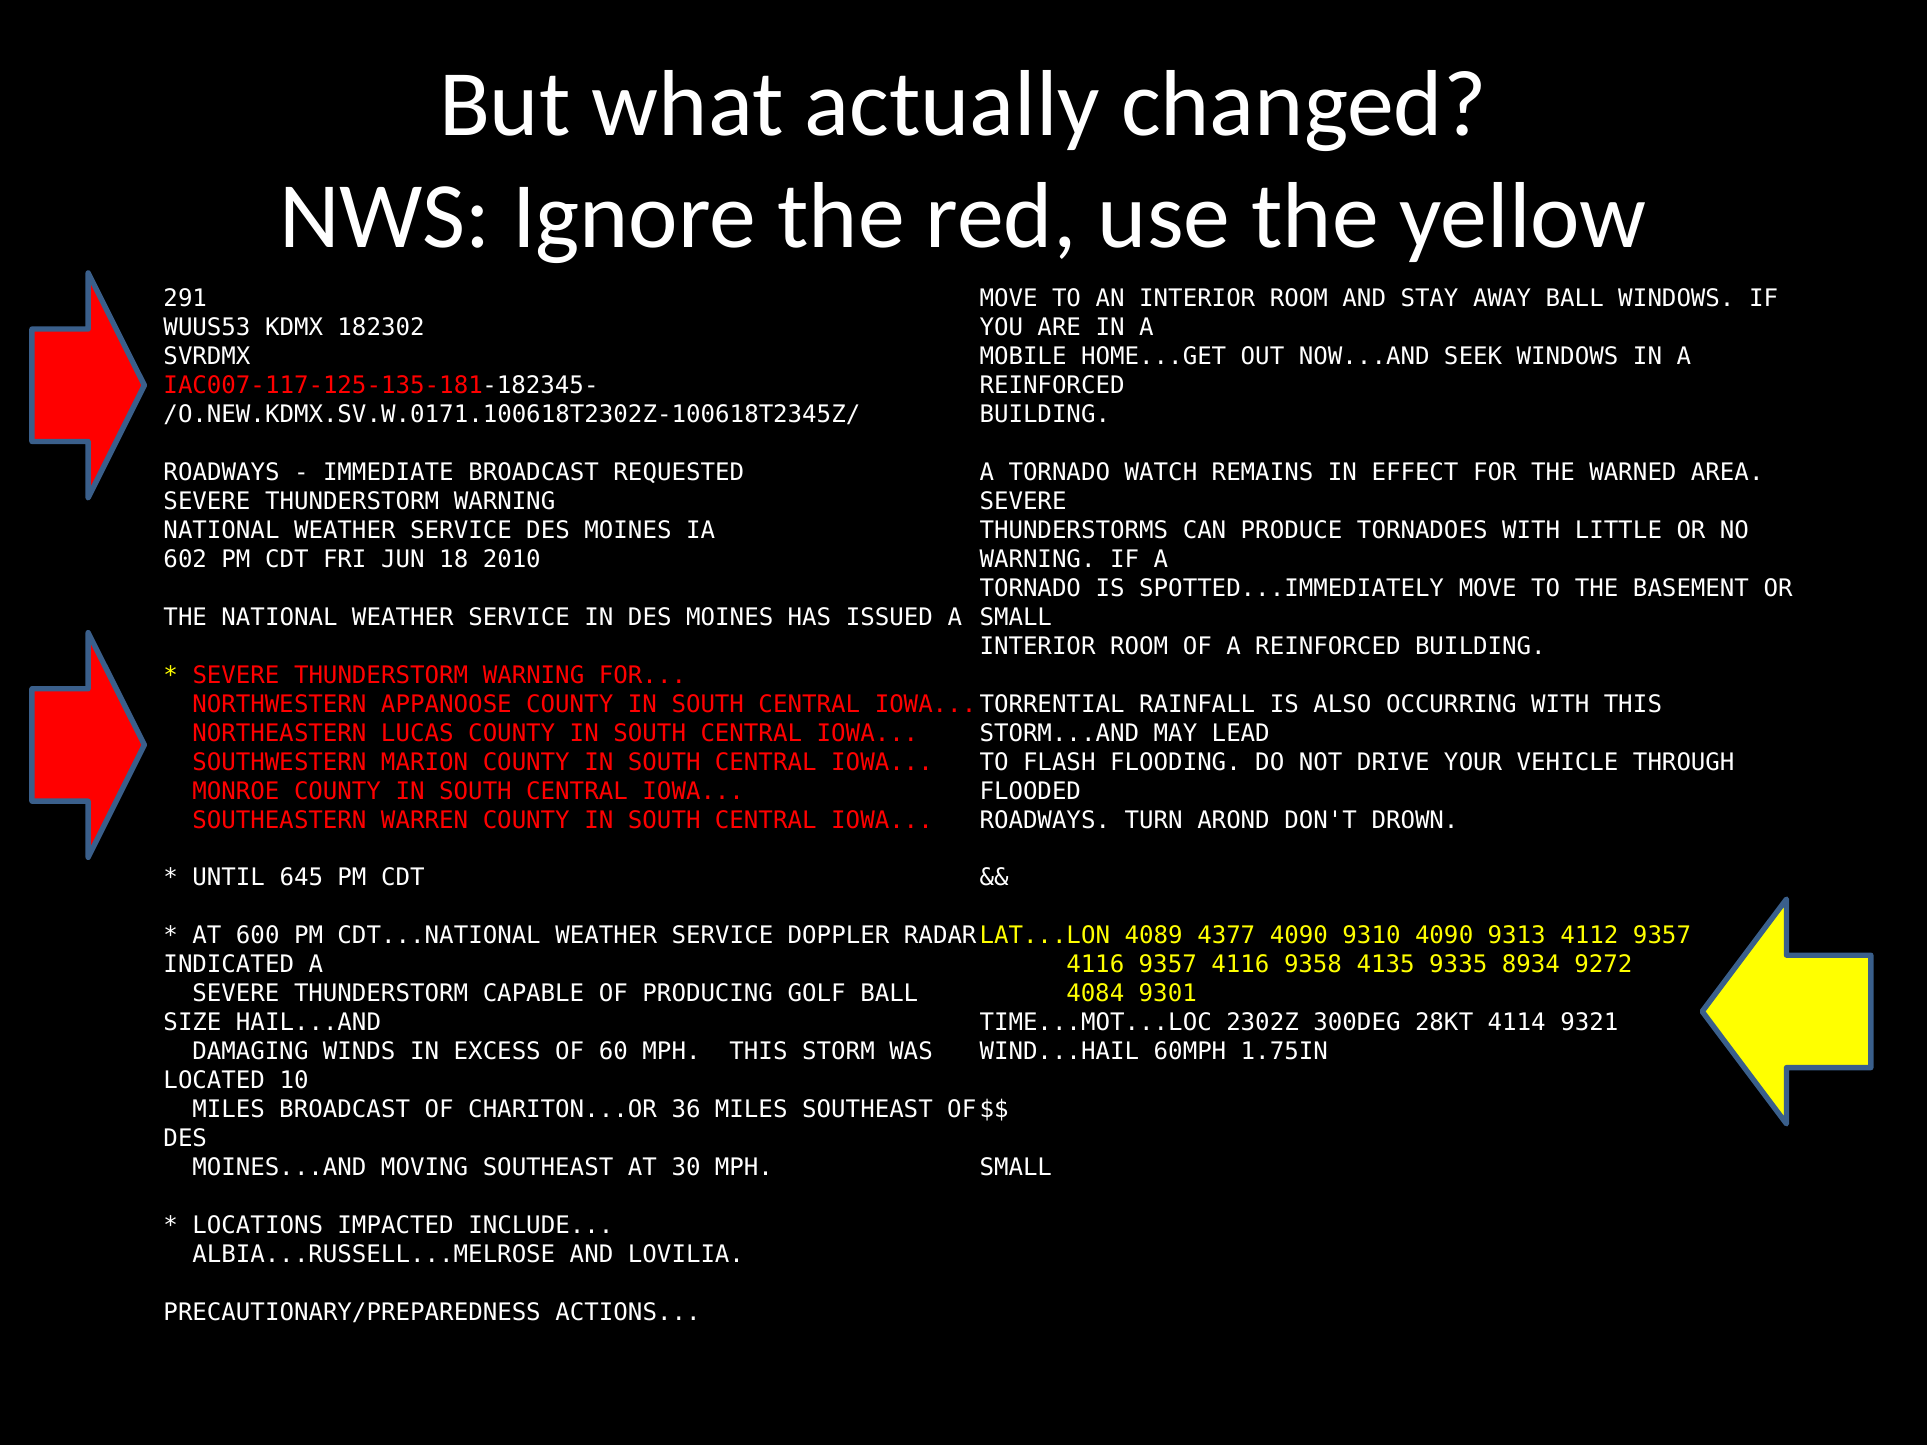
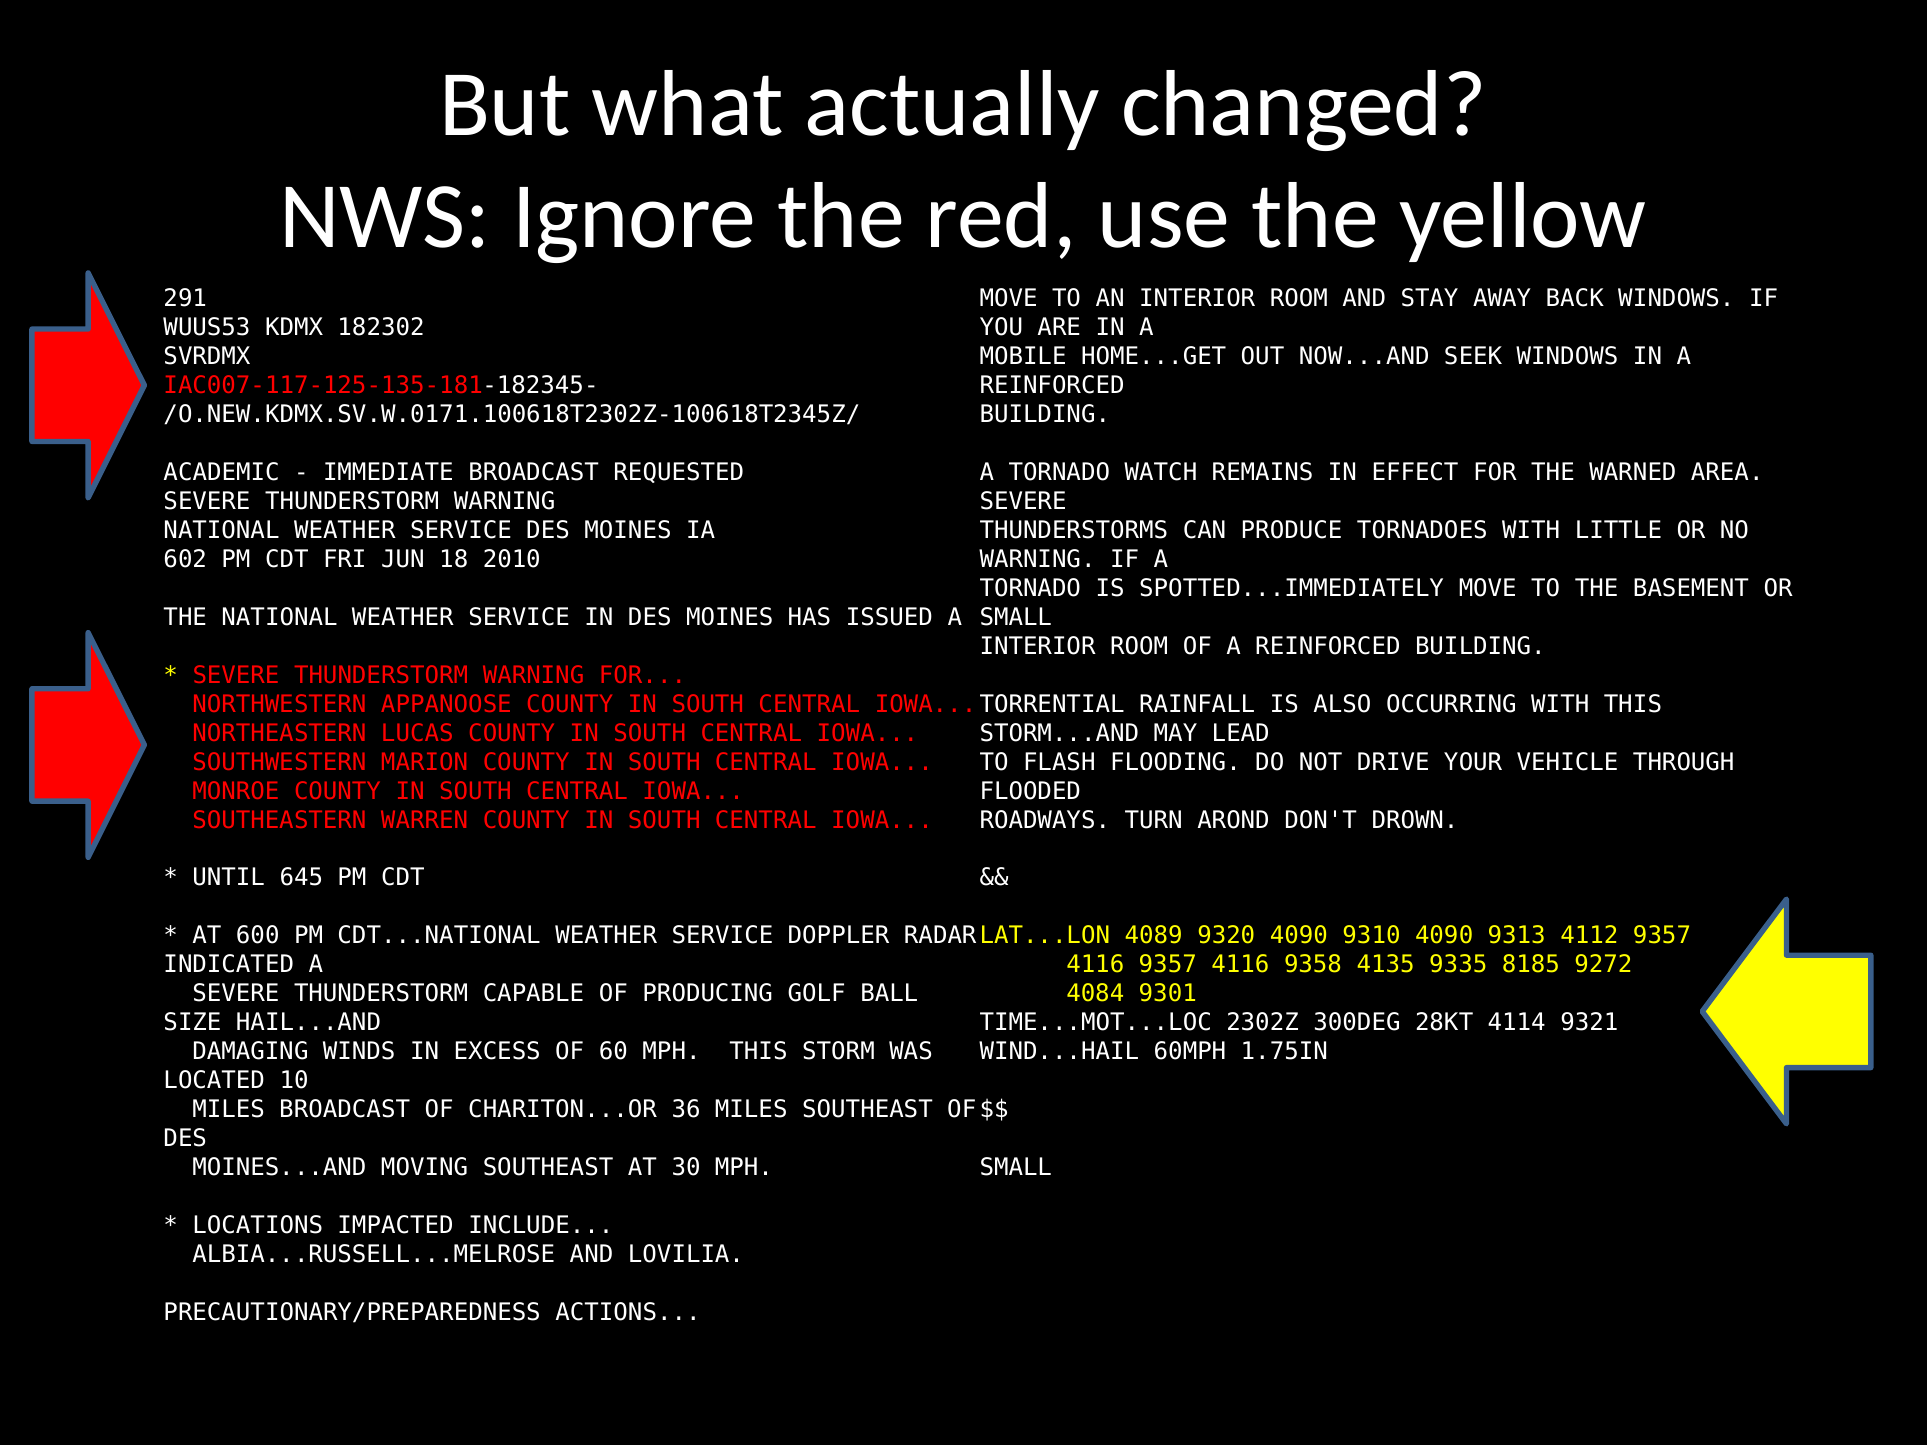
AWAY BALL: BALL -> BACK (1575, 299)
ROADWAYS: ROADWAYS -> ACADEMIC (222, 472)
4377: 4377 -> 9320 (1226, 936)
8934: 8934 -> 8185 (1531, 965)
